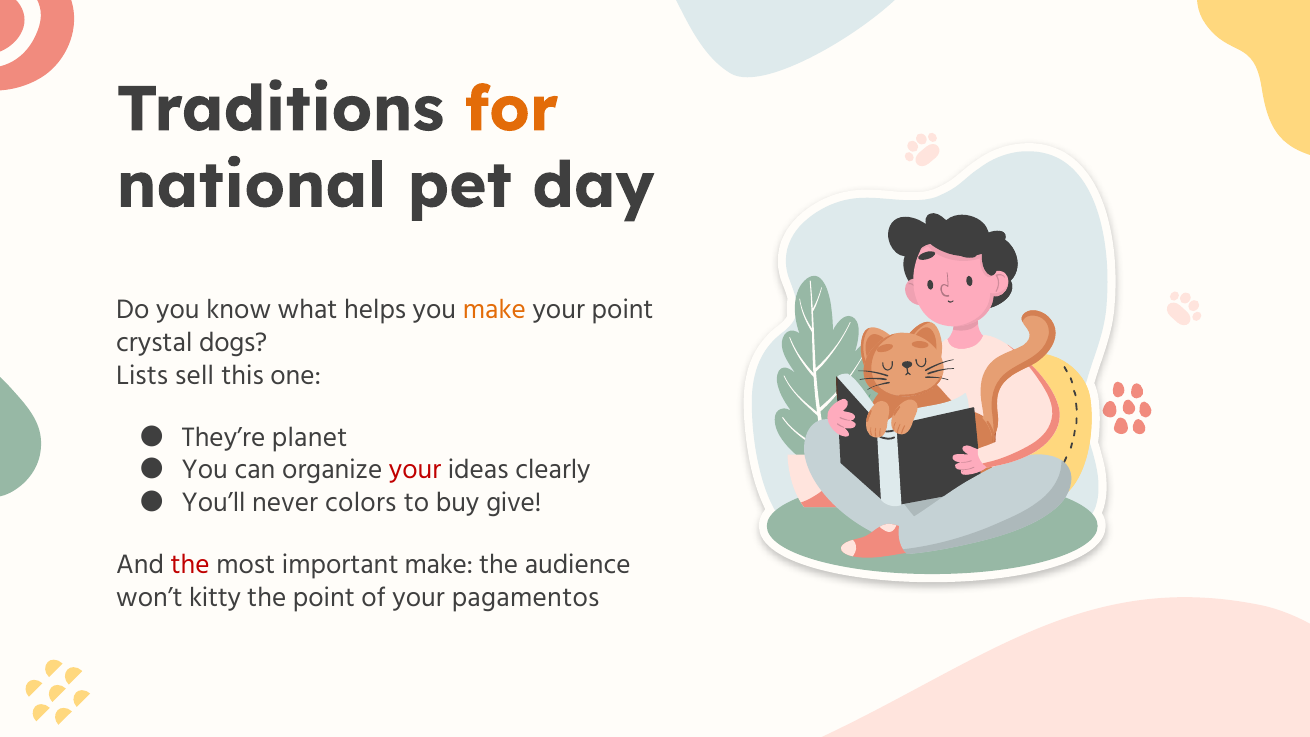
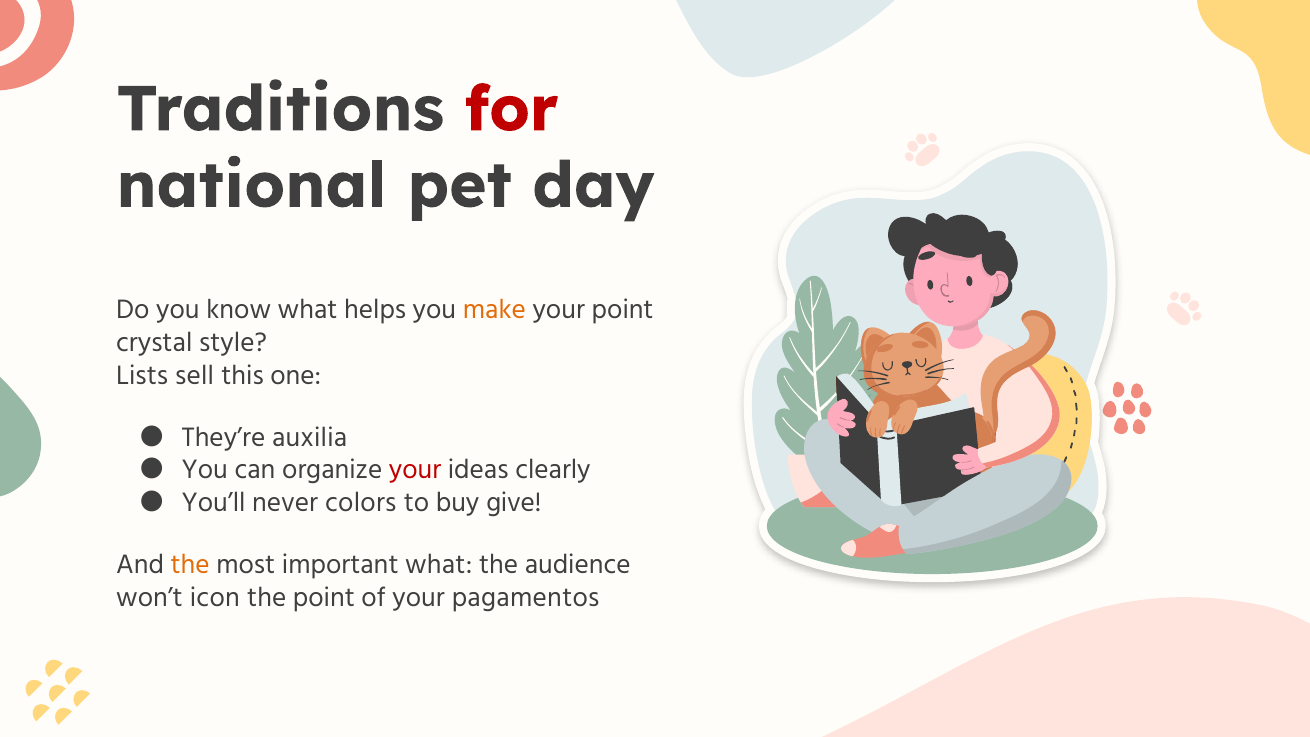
for colour: orange -> red (512, 109)
dogs: dogs -> style (233, 342)
planet: planet -> auxilia (310, 437)
the colour: red -> orange (190, 564)
important make: make -> what (439, 564)
kitty: kitty -> icon (215, 597)
